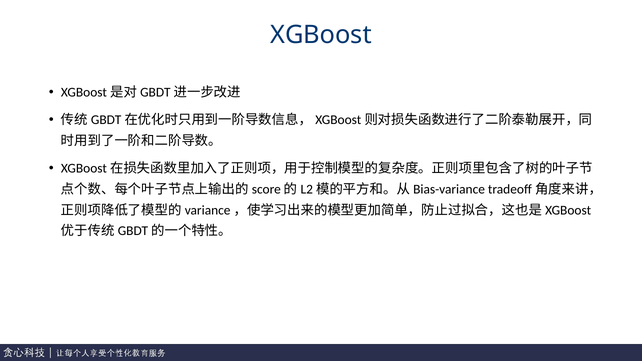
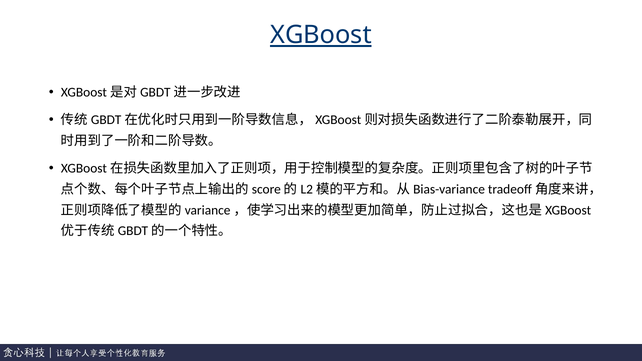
XGBoost underline: none -> present (321, 35)
